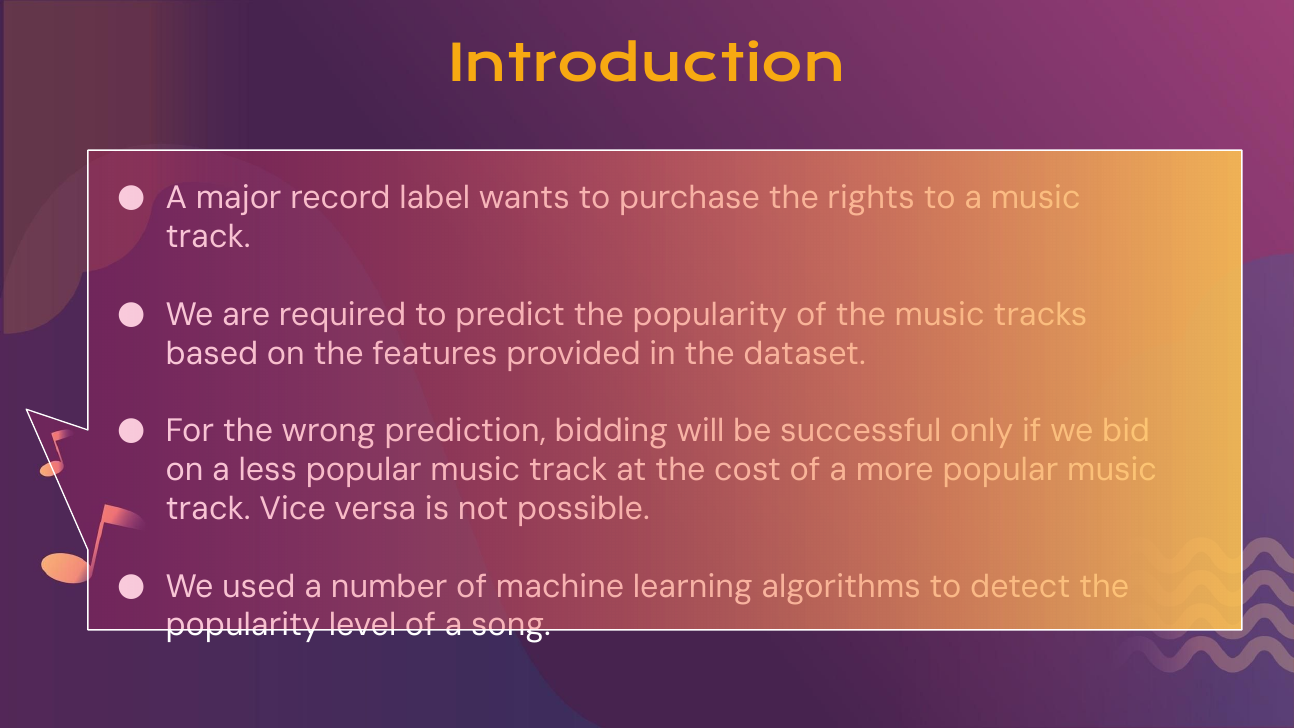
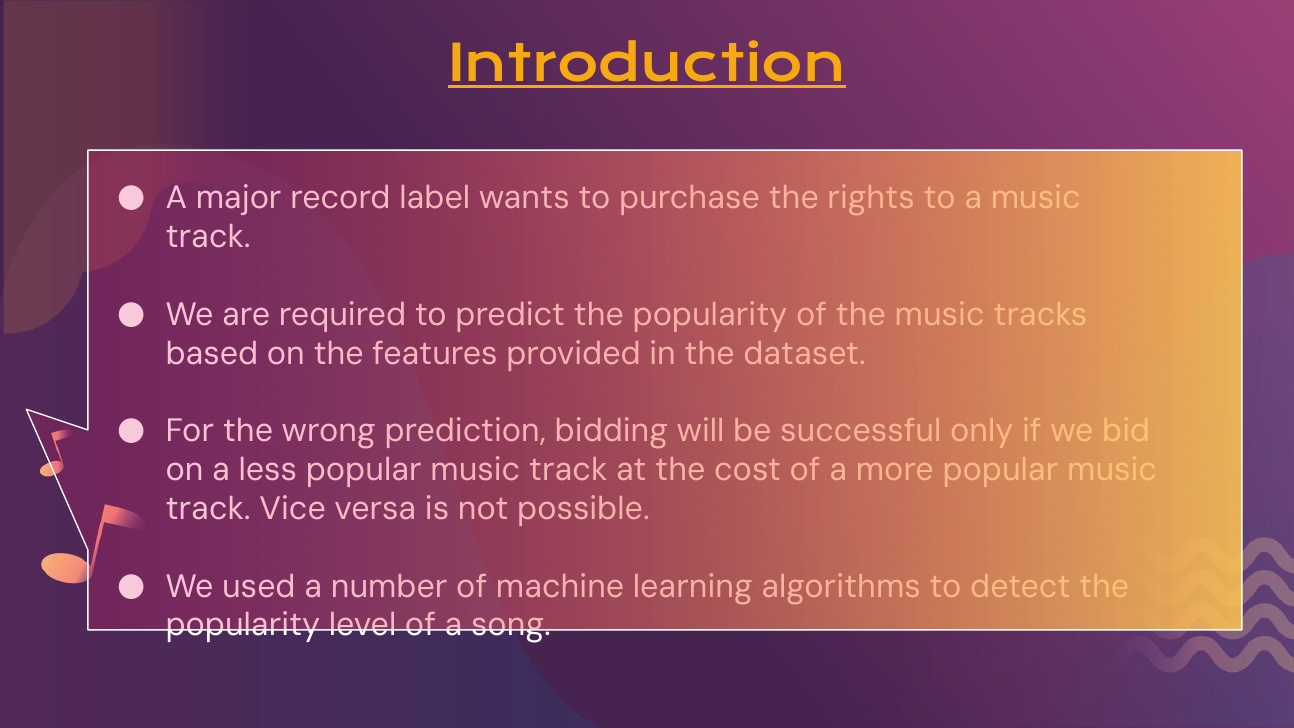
Introduction underline: none -> present (647, 65)
